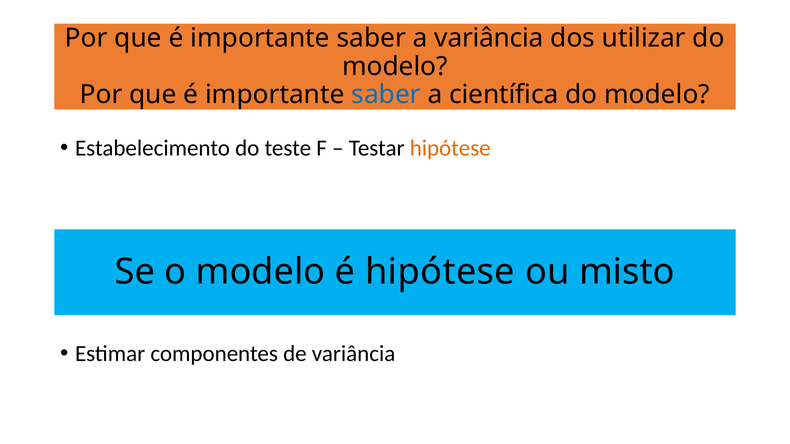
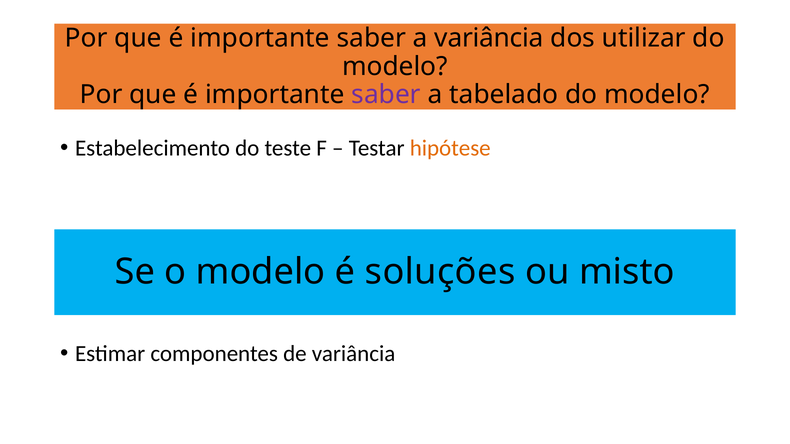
saber colour: blue -> purple (386, 95)
científica: científica -> tabelado (504, 95)
é hipótese: hipótese -> soluções (440, 272)
